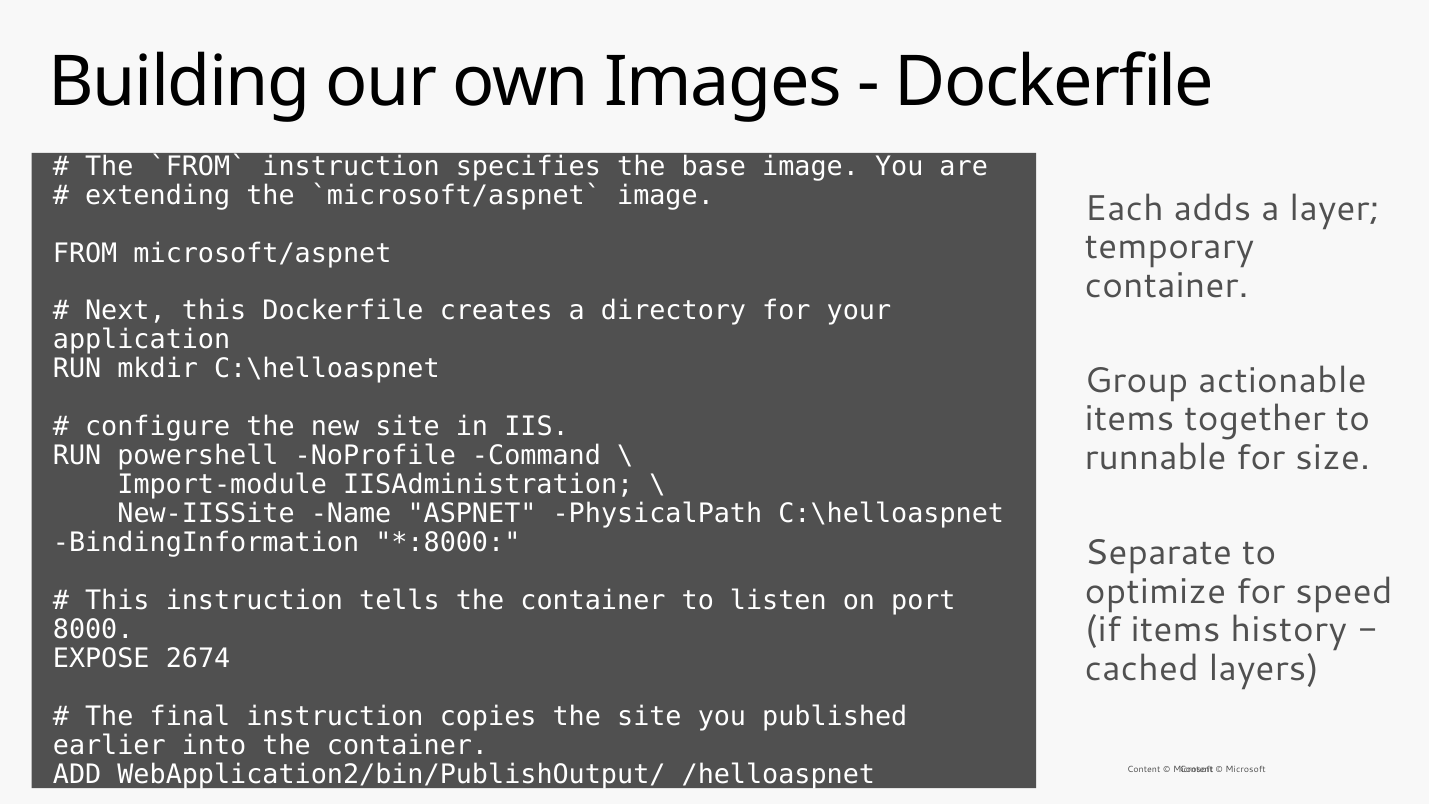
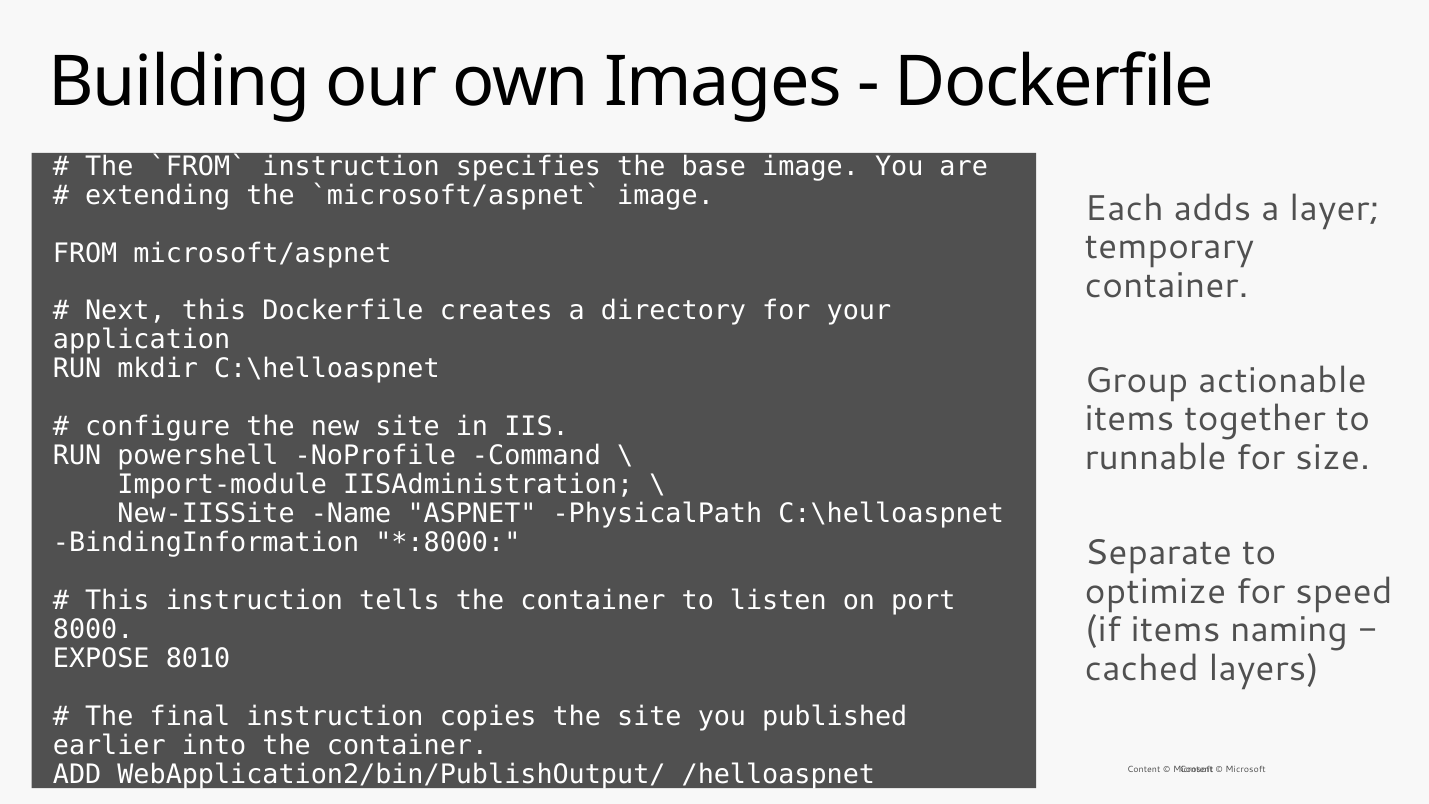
history: history -> naming (1289, 630)
2674: 2674 -> 8010 (198, 658)
